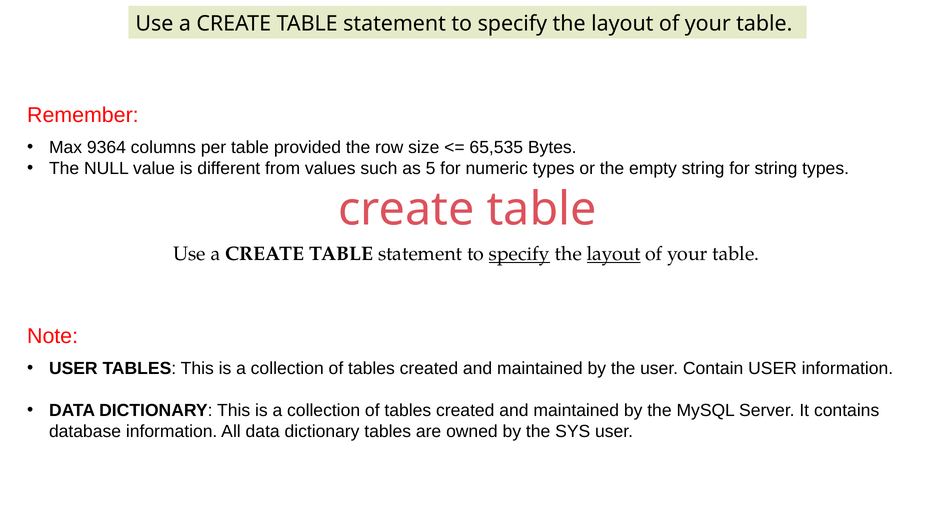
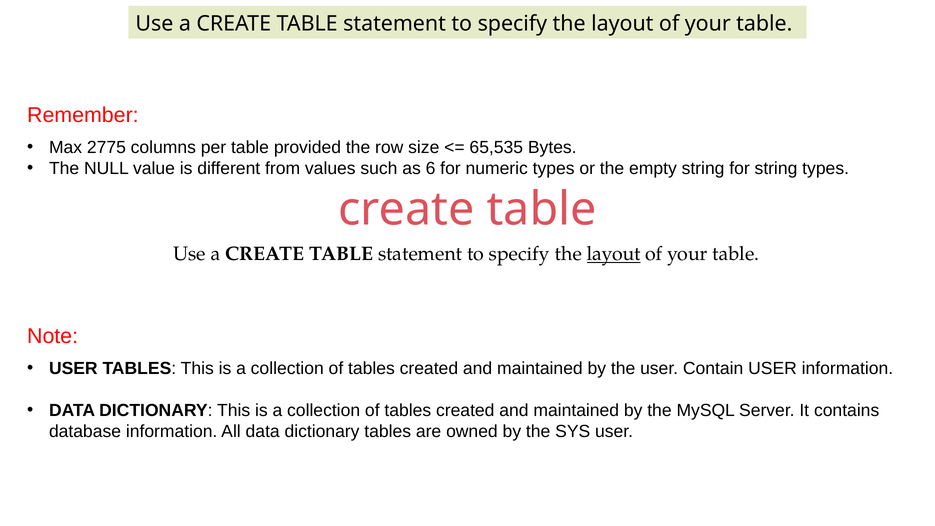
9364: 9364 -> 2775 (106, 148)
5: 5 -> 6 (431, 169)
specify underline: present -> none (519, 254)
